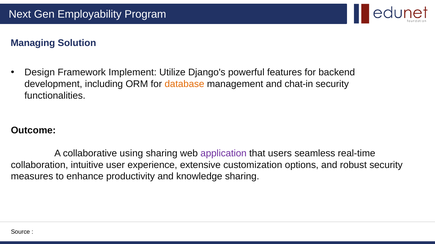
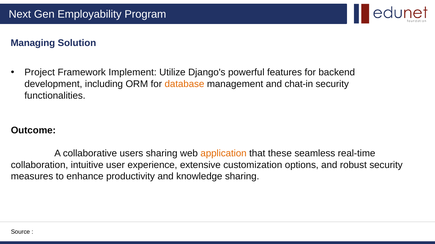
Design: Design -> Project (40, 73)
using: using -> users (131, 154)
application colour: purple -> orange (224, 154)
users: users -> these (280, 154)
